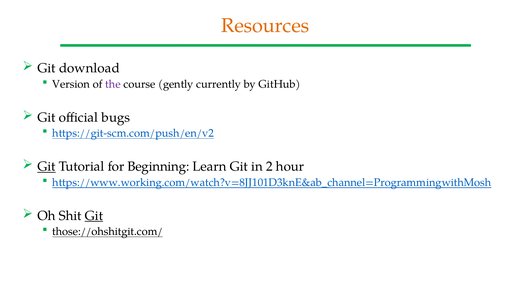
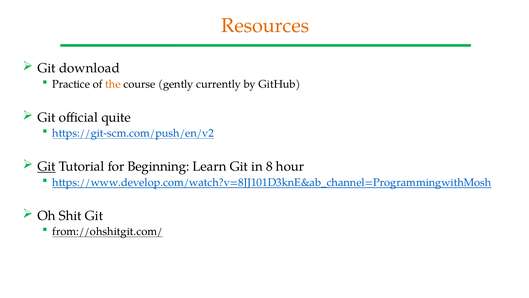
Version: Version -> Practice (71, 84)
the colour: purple -> orange (113, 84)
bugs: bugs -> quite (116, 117)
2: 2 -> 8 (269, 166)
https://www.working.com/watch?v=8JJ101D3knE&ab_channel=ProgrammingwithMosh: https://www.working.com/watch?v=8JJ101D3knE&ab_channel=ProgrammingwithMosh -> https://www.develop.com/watch?v=8JJ101D3knE&ab_channel=ProgrammingwithMosh (272, 182)
Git underline: present -> none (94, 215)
those://ohshitgit.com/: those://ohshitgit.com/ -> from://ohshitgit.com/ (107, 231)
